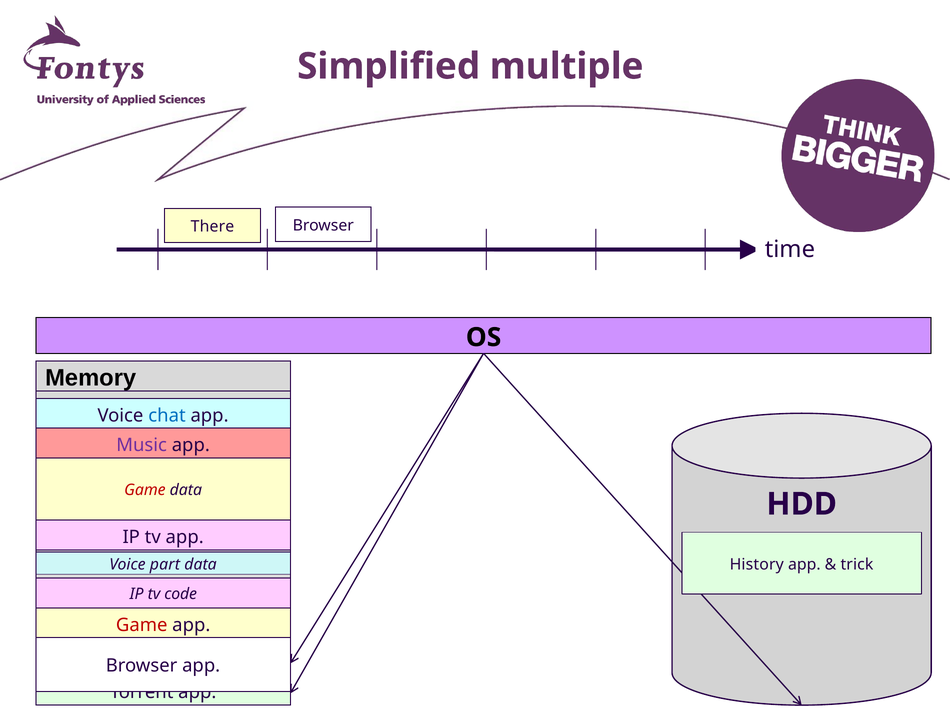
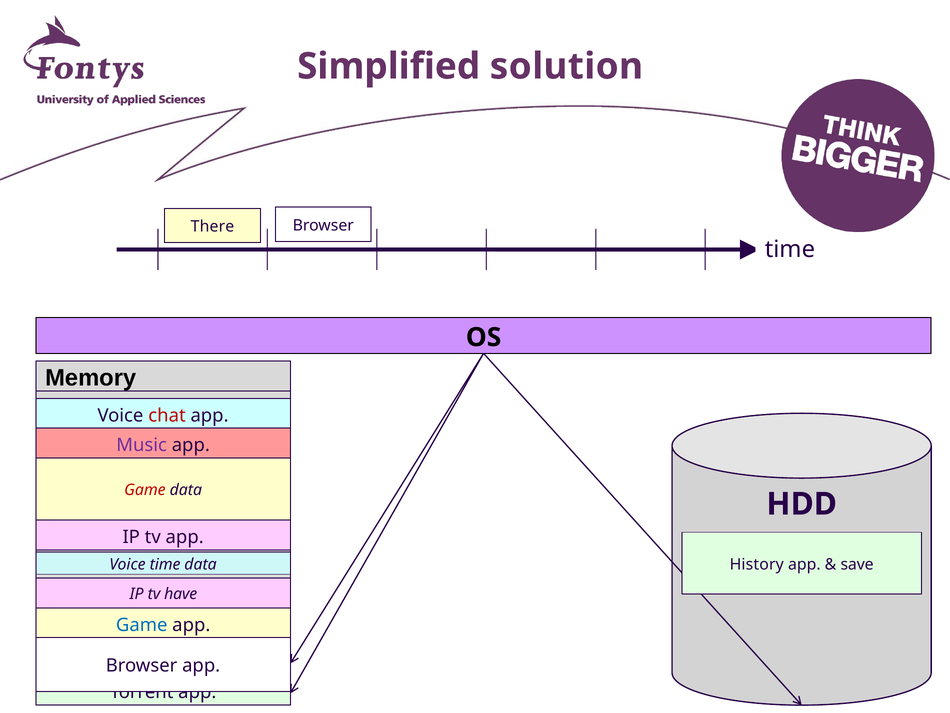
multiple: multiple -> solution (566, 66)
chat colour: blue -> red (167, 415)
Voice part: part -> time (165, 564)
trick: trick -> save (857, 564)
code: code -> have (181, 594)
Game colour: red -> blue (142, 625)
